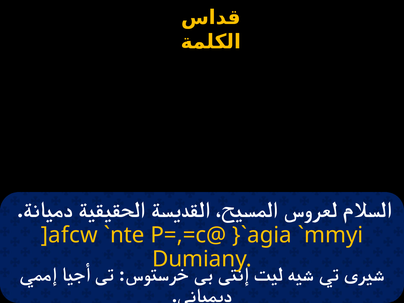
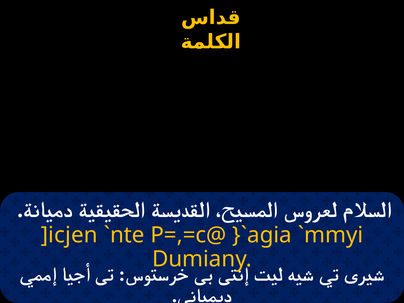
]afcw: ]afcw -> ]icjen (69, 235)
